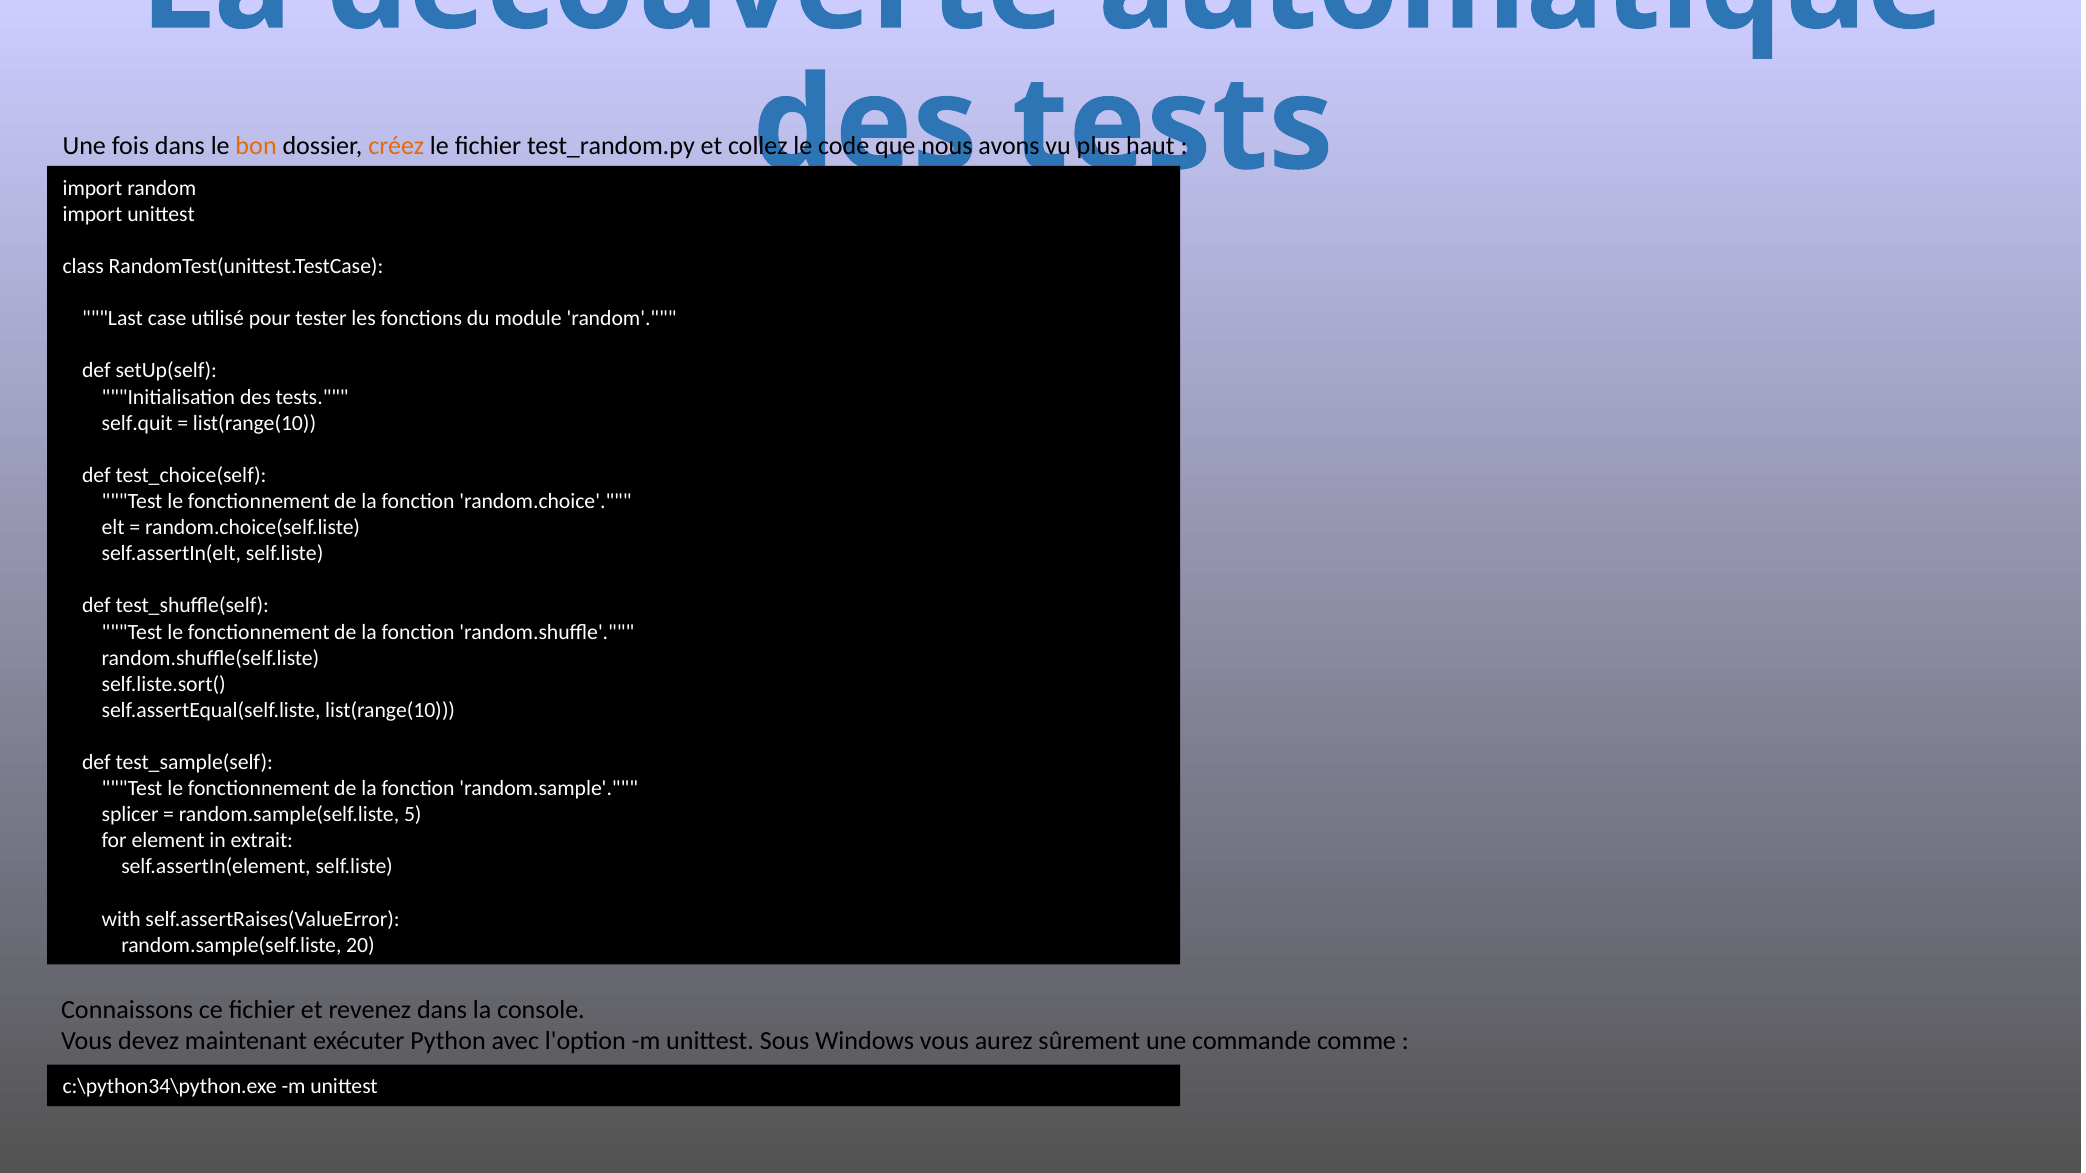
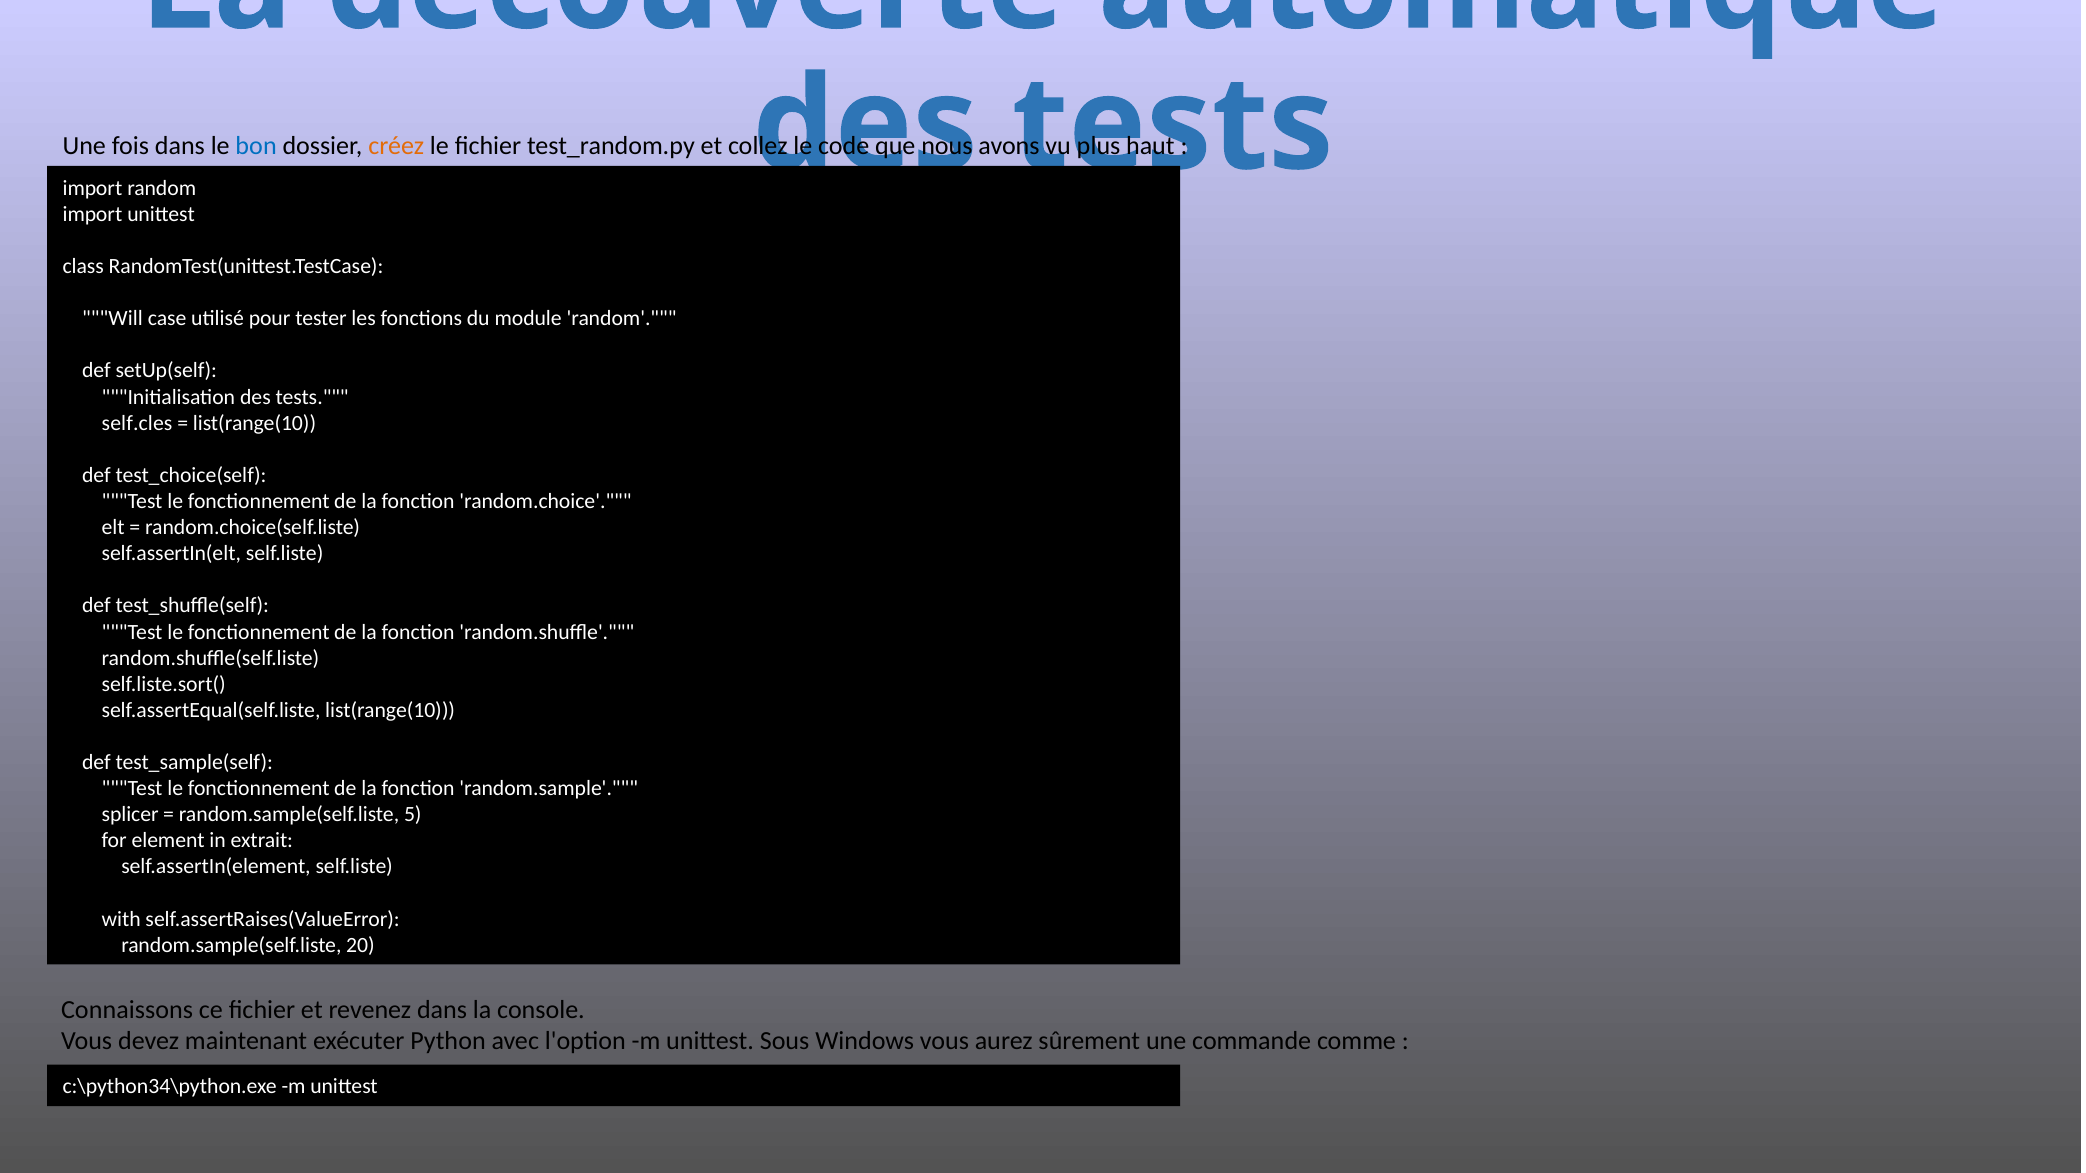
bon colour: orange -> blue (256, 146)
Last: Last -> Will (113, 319)
self.quit: self.quit -> self.cles (137, 423)
